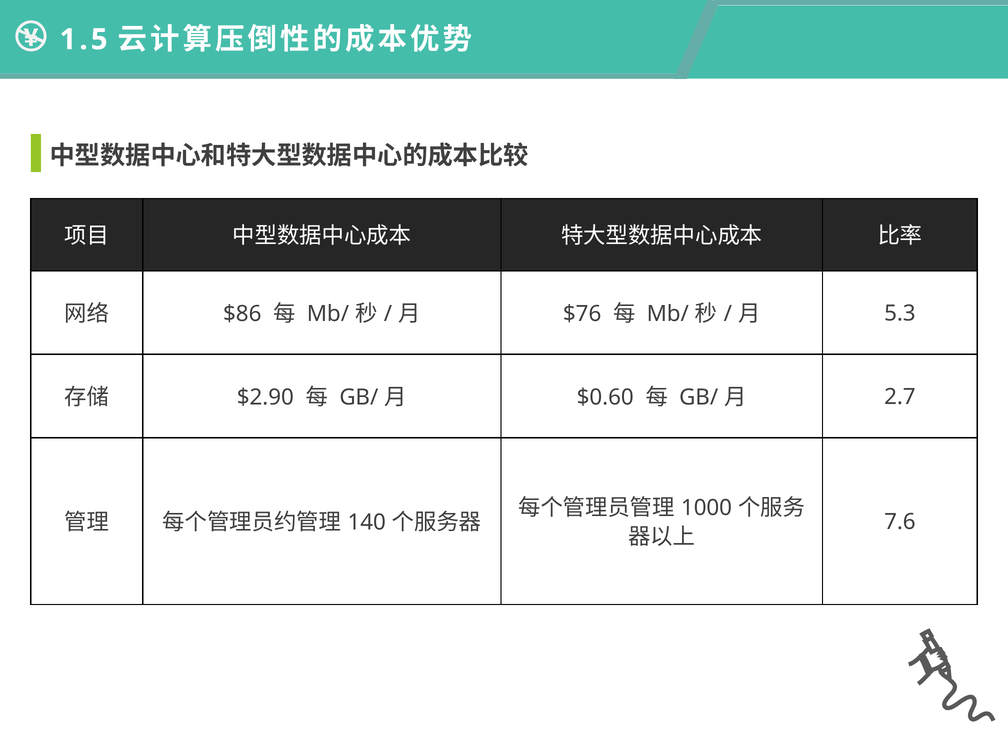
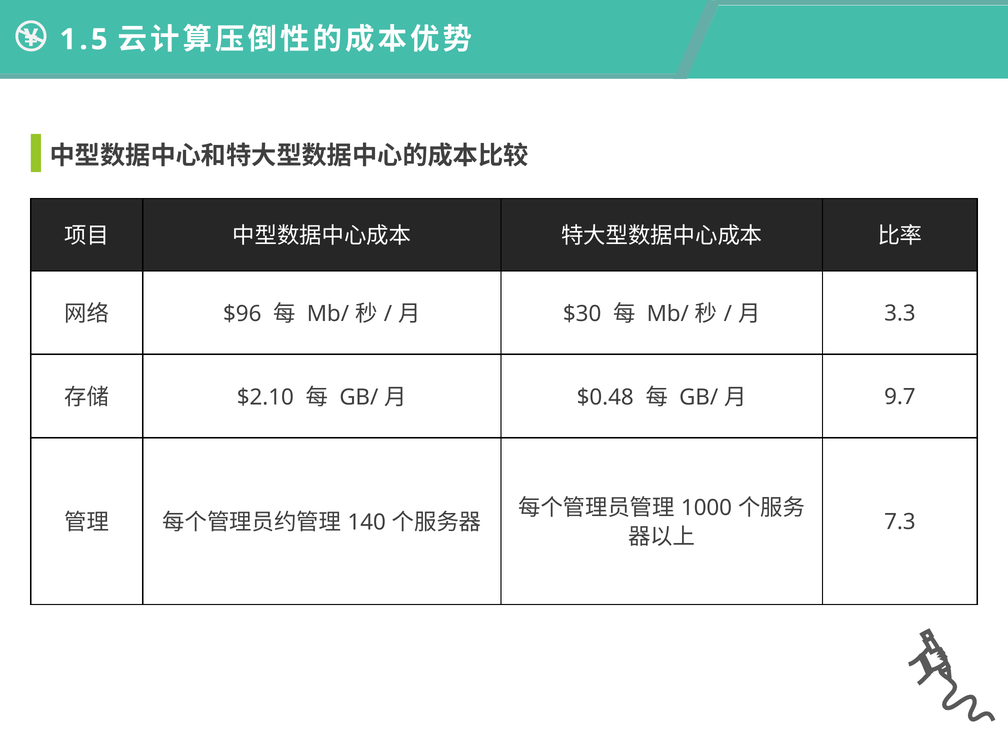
$86: $86 -> $96 (242, 314)
$76: $76 -> $30 (582, 314)
5.3: 5.3 -> 3.3 (900, 313)
$2.90: $2.90 -> $2.10 (265, 397)
$0.60: $0.60 -> $0.48 (605, 397)
2.7: 2.7 -> 9.7 (900, 397)
7.6: 7.6 -> 7.3 (900, 522)
